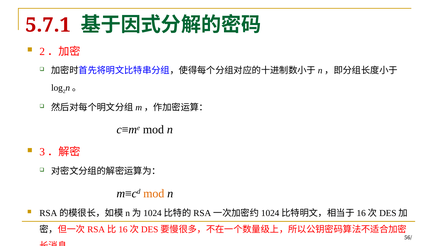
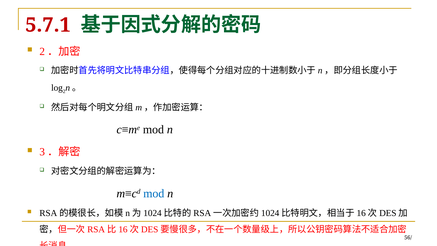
mod colour: orange -> blue (154, 193)
